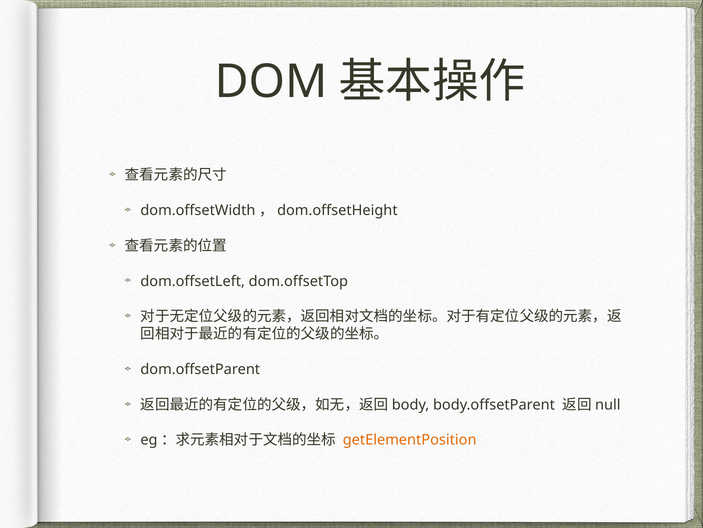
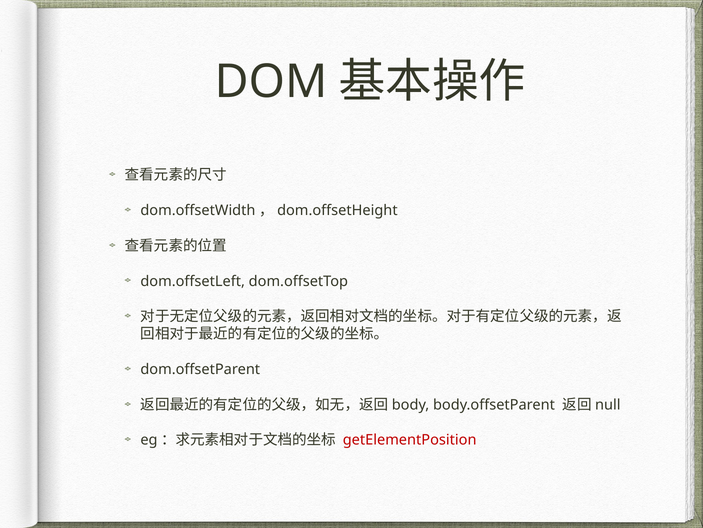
getElementPosition colour: orange -> red (410, 440)
